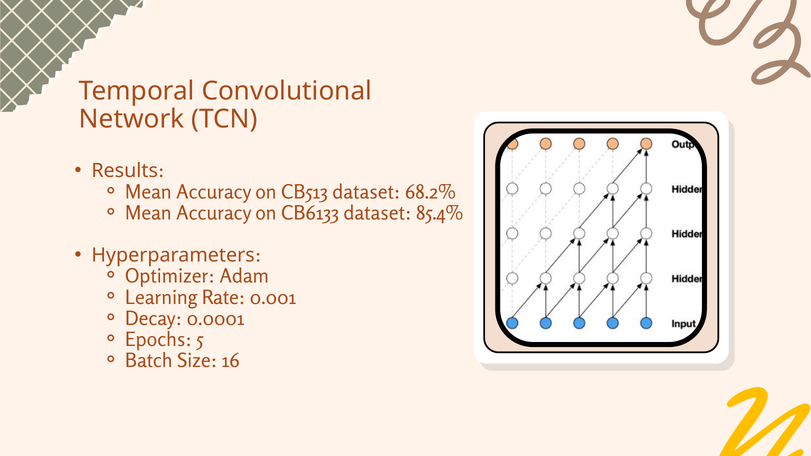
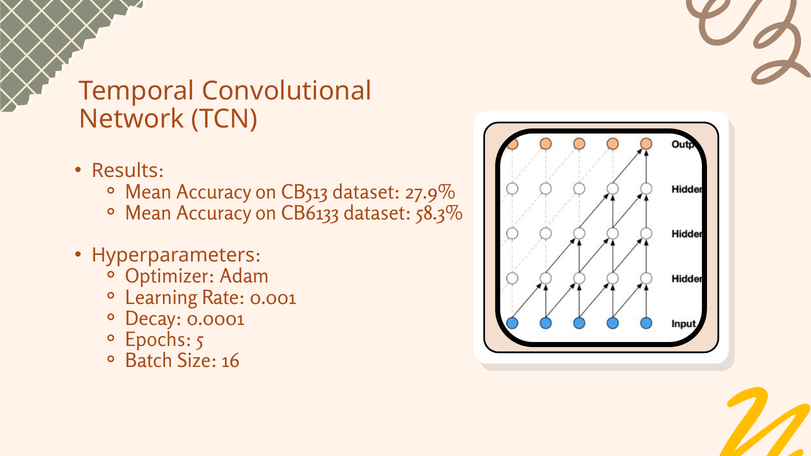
68.2%: 68.2% -> 27.9% (430, 192)
85.4%: 85.4% -> 58.3% (440, 213)
